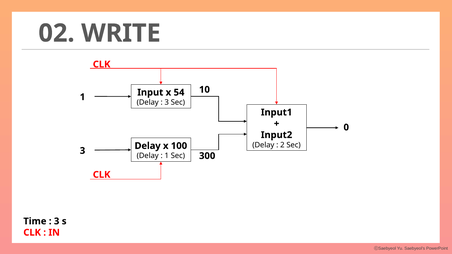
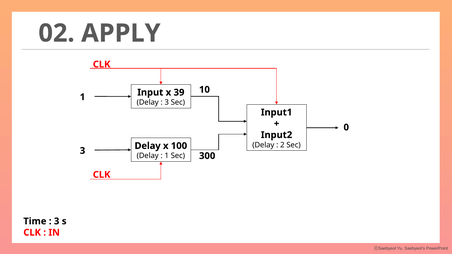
WRITE: WRITE -> APPLY (121, 33)
54: 54 -> 39 (179, 93)
